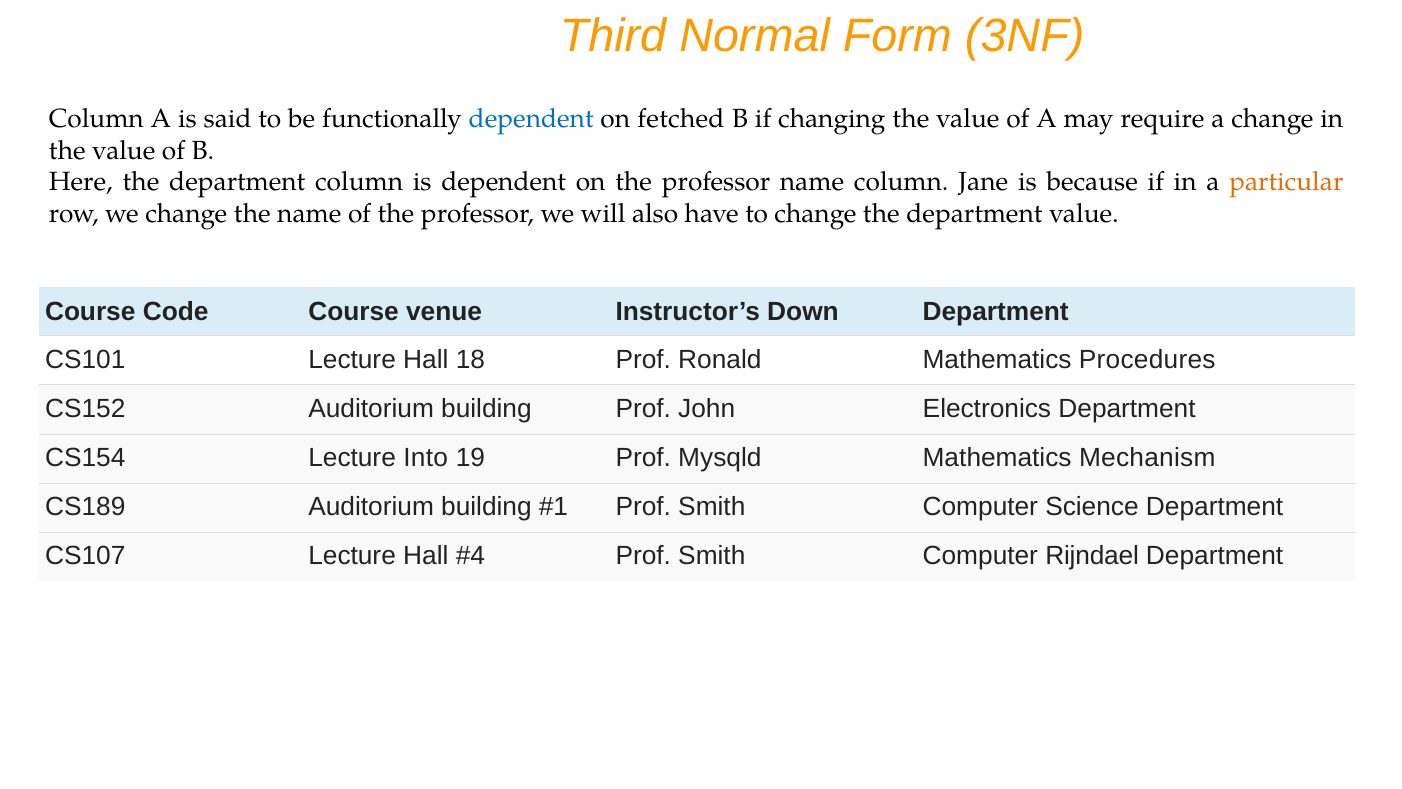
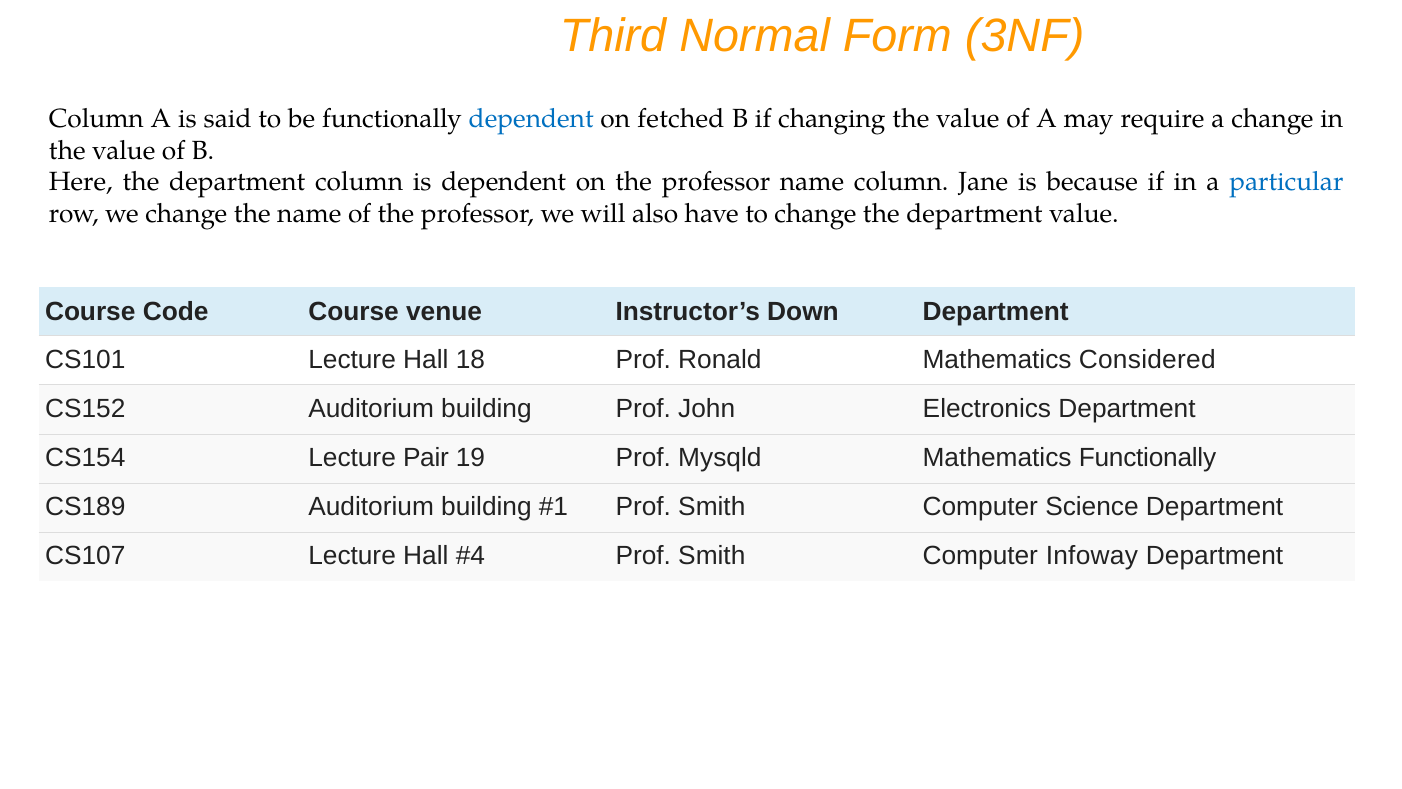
particular colour: orange -> blue (1286, 182)
Procedures: Procedures -> Considered (1147, 360)
Into: Into -> Pair (426, 458)
Mathematics Mechanism: Mechanism -> Functionally (1148, 458)
Rijndael: Rijndael -> Infoway (1092, 556)
